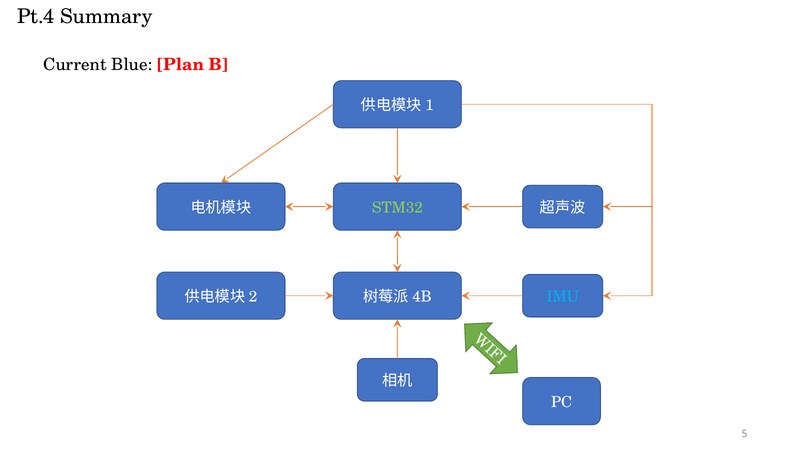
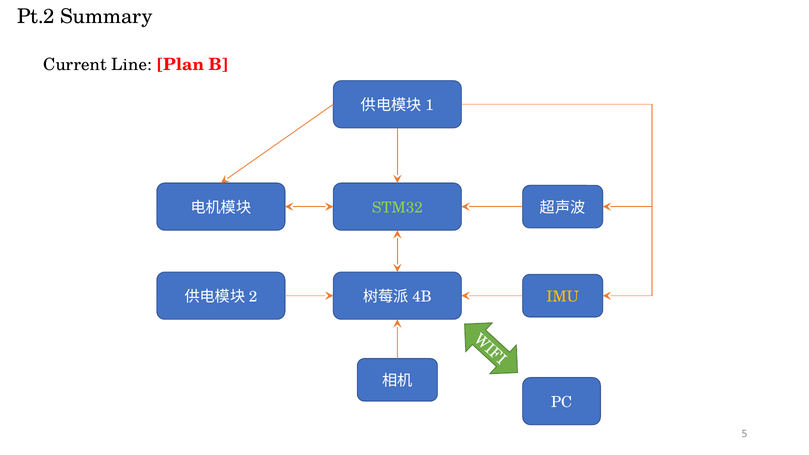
Pt.4: Pt.4 -> Pt.2 (36, 17)
Blue: Blue -> Line (132, 65)
IMU colour: light blue -> yellow (563, 297)
